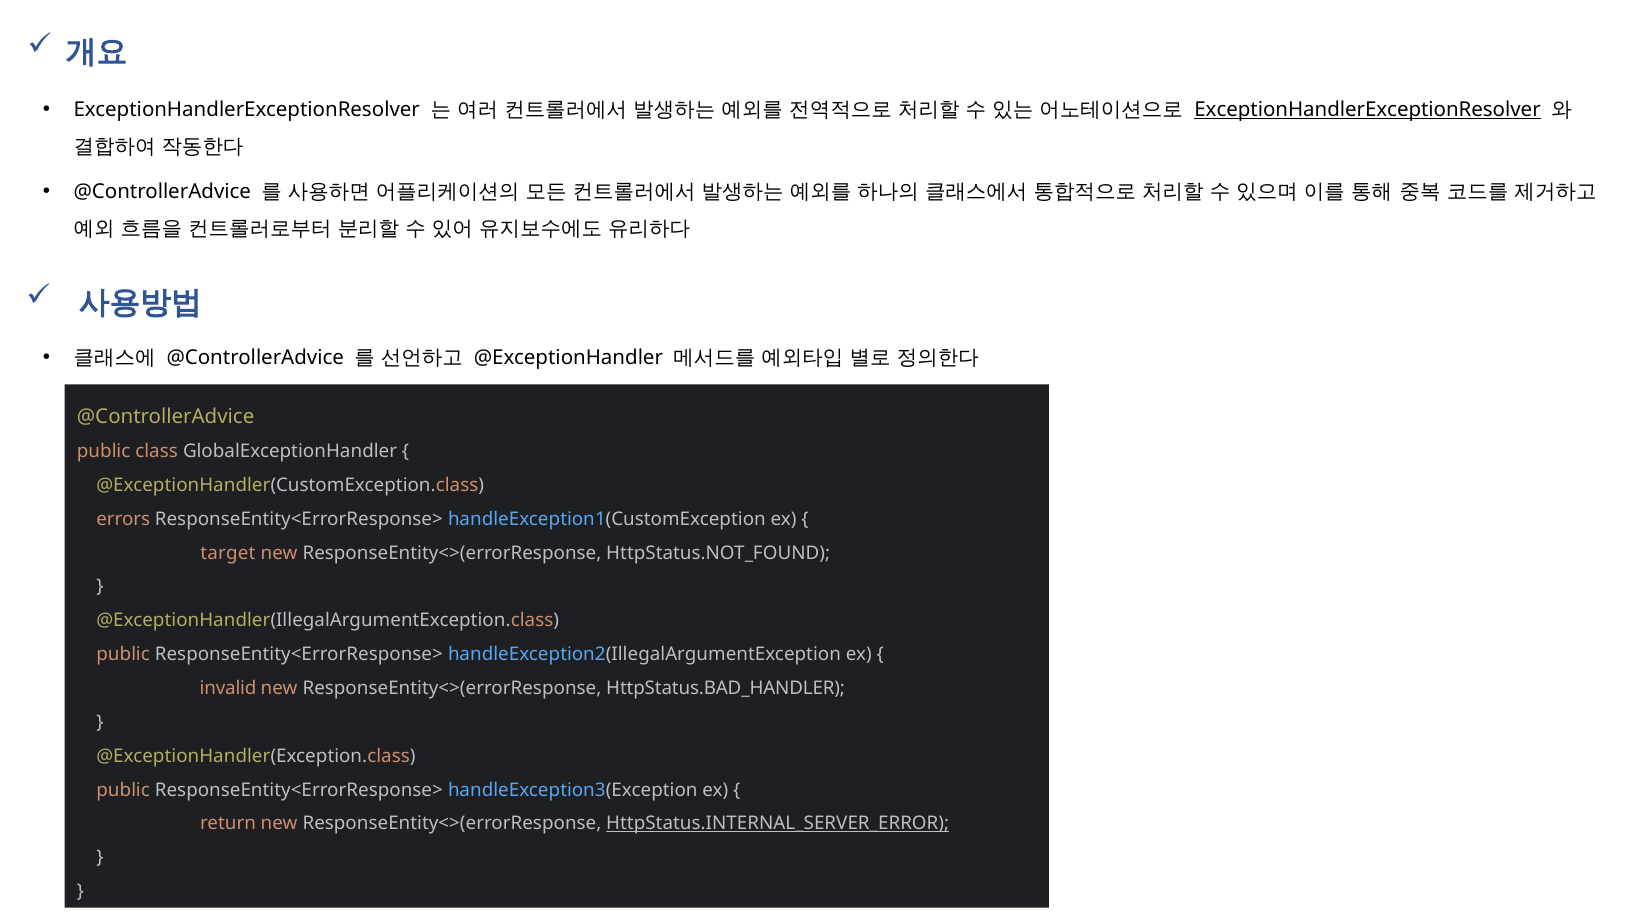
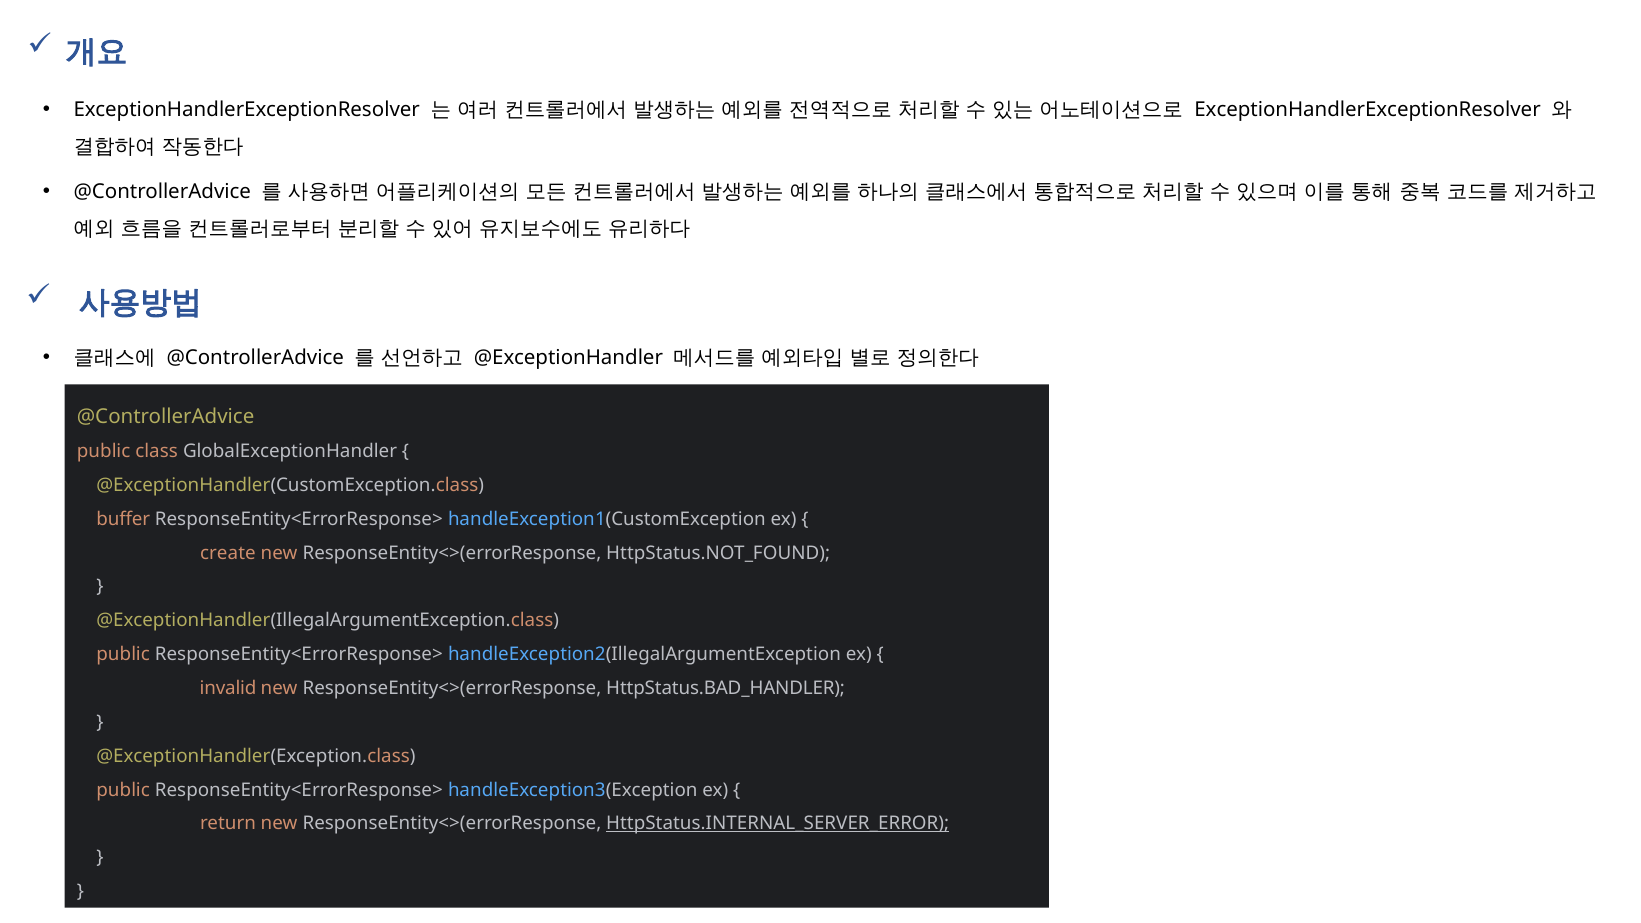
ExceptionHandlerExceptionResolver underline: present -> none (1368, 109)
errors: errors -> buffer (123, 519)
target: target -> create (228, 553)
